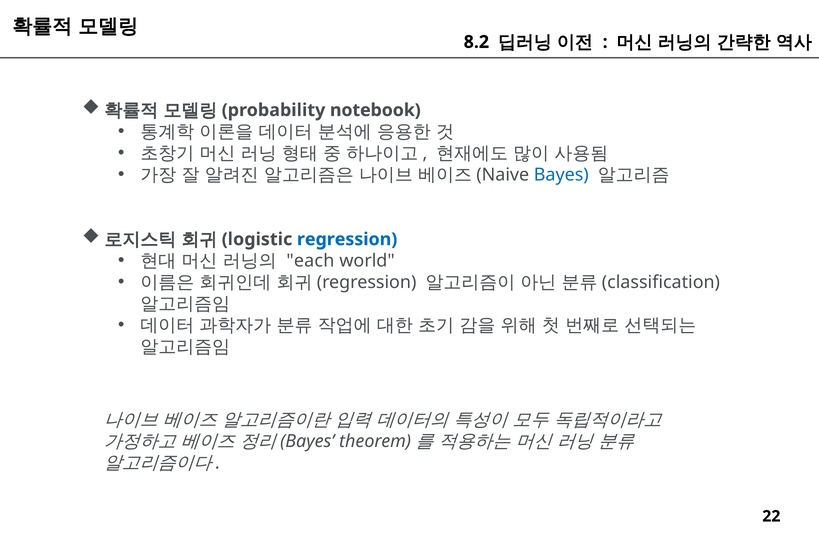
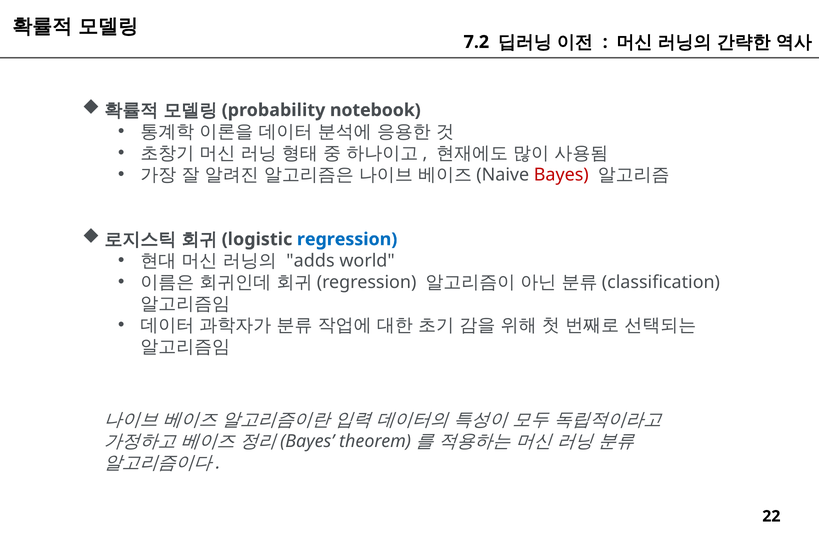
8.2: 8.2 -> 7.2 (476, 42)
Bayes colour: blue -> red (561, 175)
each: each -> adds (310, 261)
